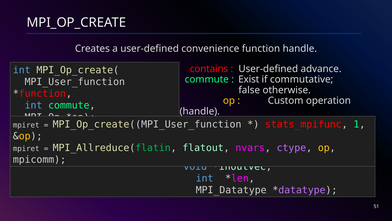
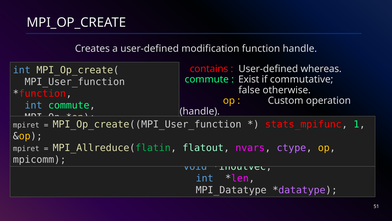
convenience: convenience -> modification (210, 48)
advance: advance -> whereas (321, 69)
